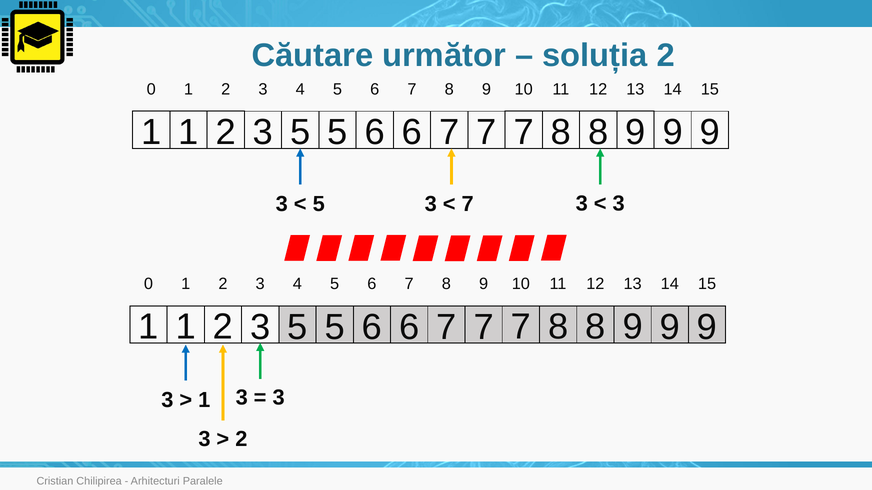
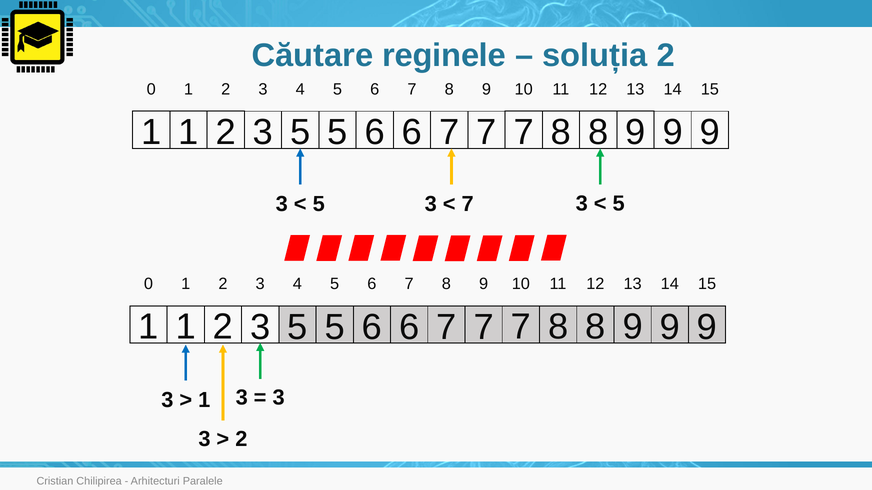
următor: următor -> reginele (444, 55)
3: 3 -> 5 (619, 204)
